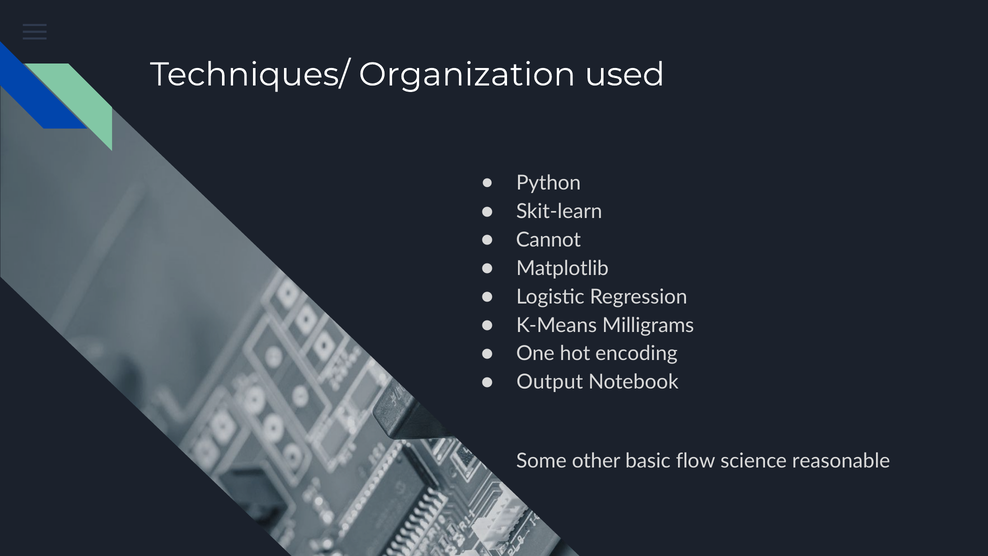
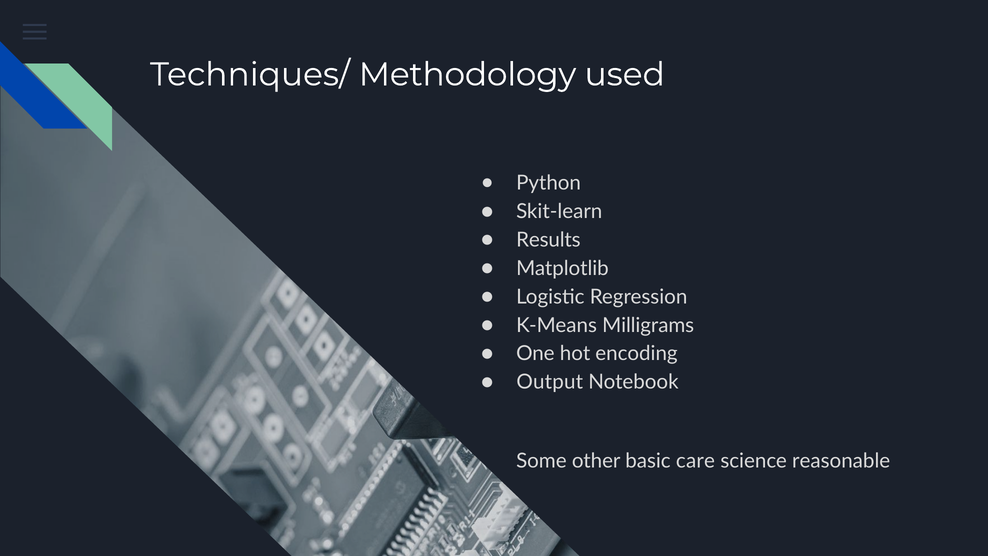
Organization: Organization -> Methodology (467, 75)
Cannot: Cannot -> Results (548, 240)
flow: flow -> care (695, 461)
